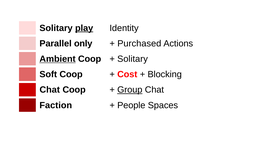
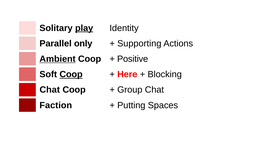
Purchased: Purchased -> Supporting (139, 44)
Solitary: Solitary -> Positive (133, 59)
Coop underline: none -> present (71, 75)
Cost: Cost -> Here (127, 75)
Group underline: present -> none (130, 90)
People: People -> Putting (131, 106)
